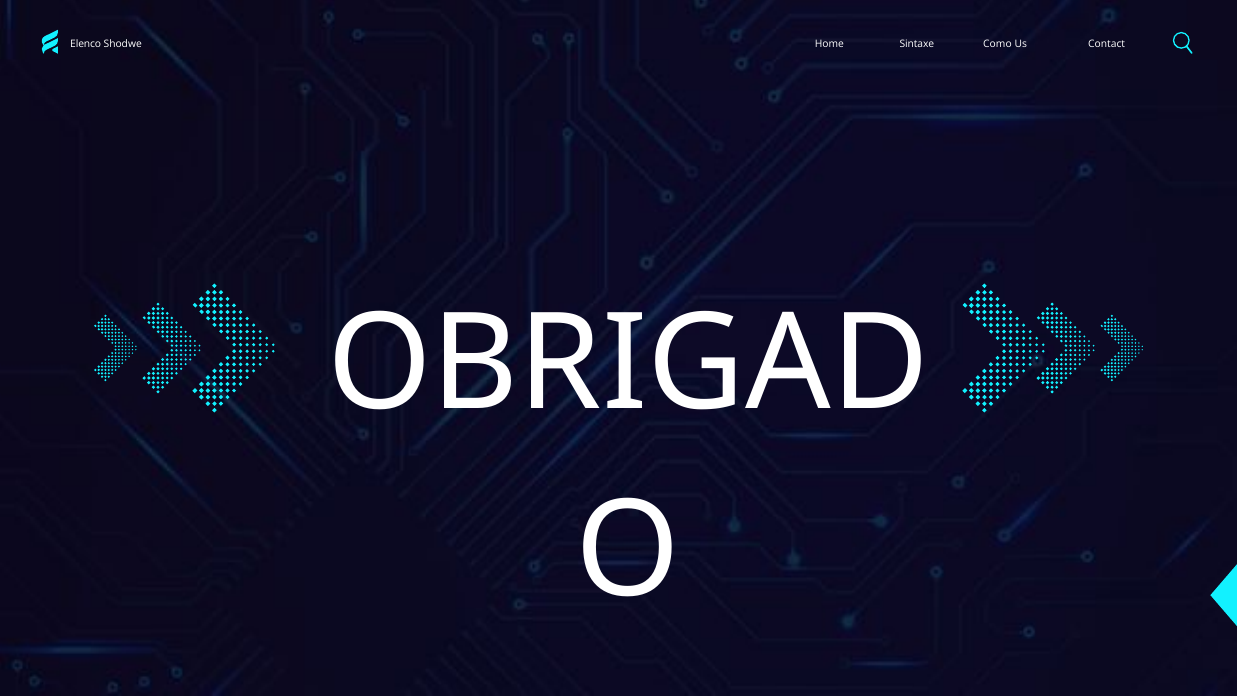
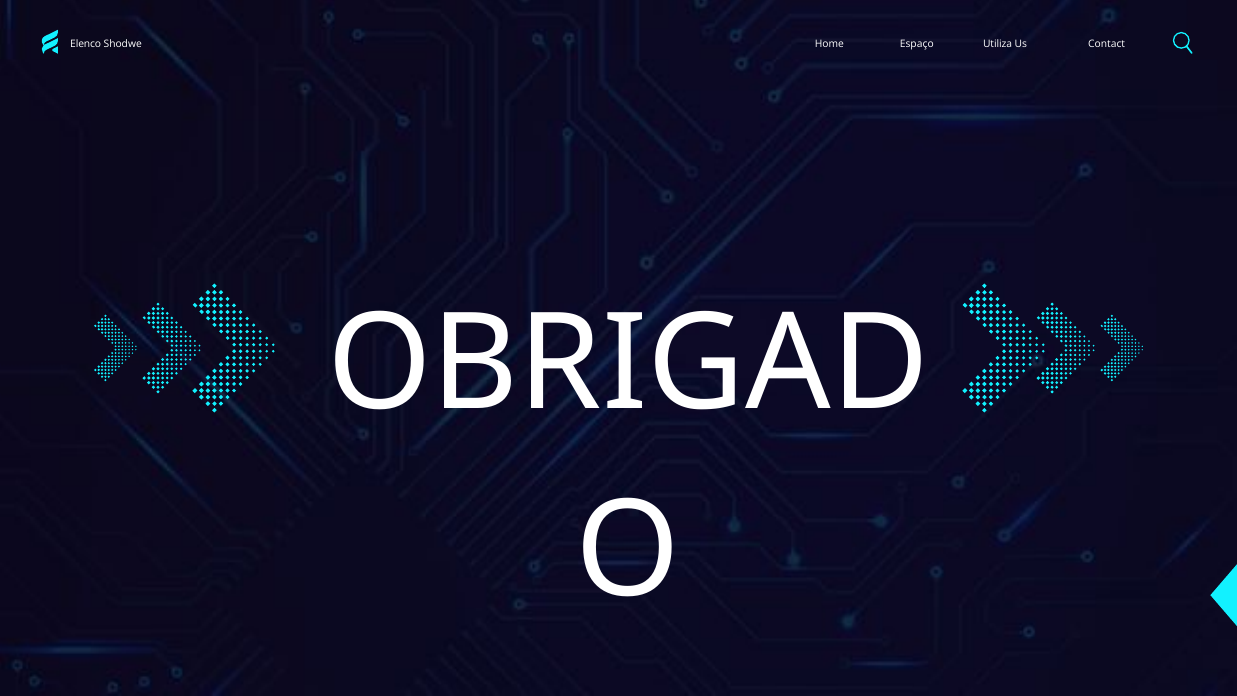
Sintaxe: Sintaxe -> Espaço (917, 44)
Como: Como -> Utiliza (998, 44)
